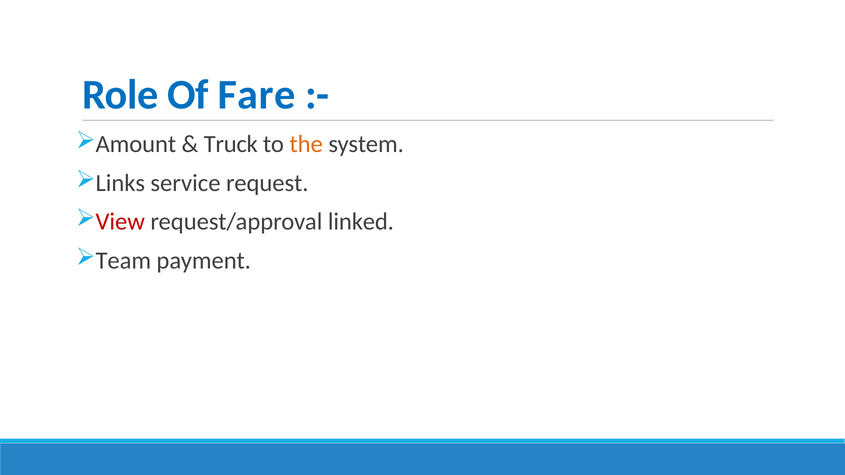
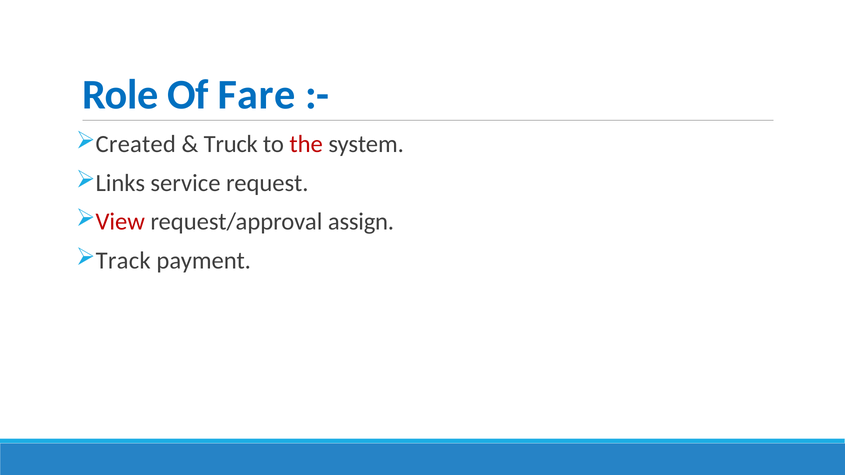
Amount: Amount -> Created (136, 144)
the colour: orange -> red (306, 144)
linked: linked -> assign (361, 222)
Team: Team -> Track (123, 261)
